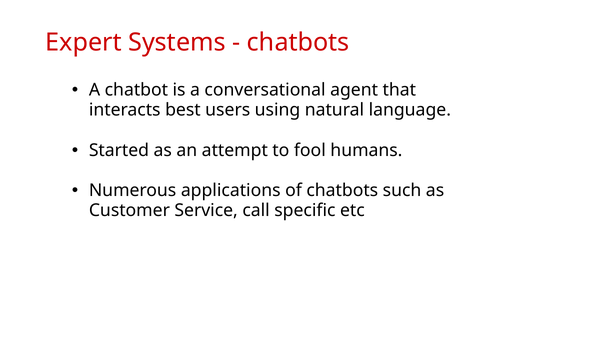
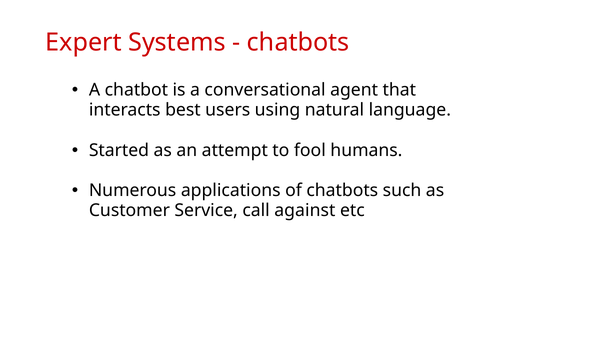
specific: specific -> against (305, 210)
